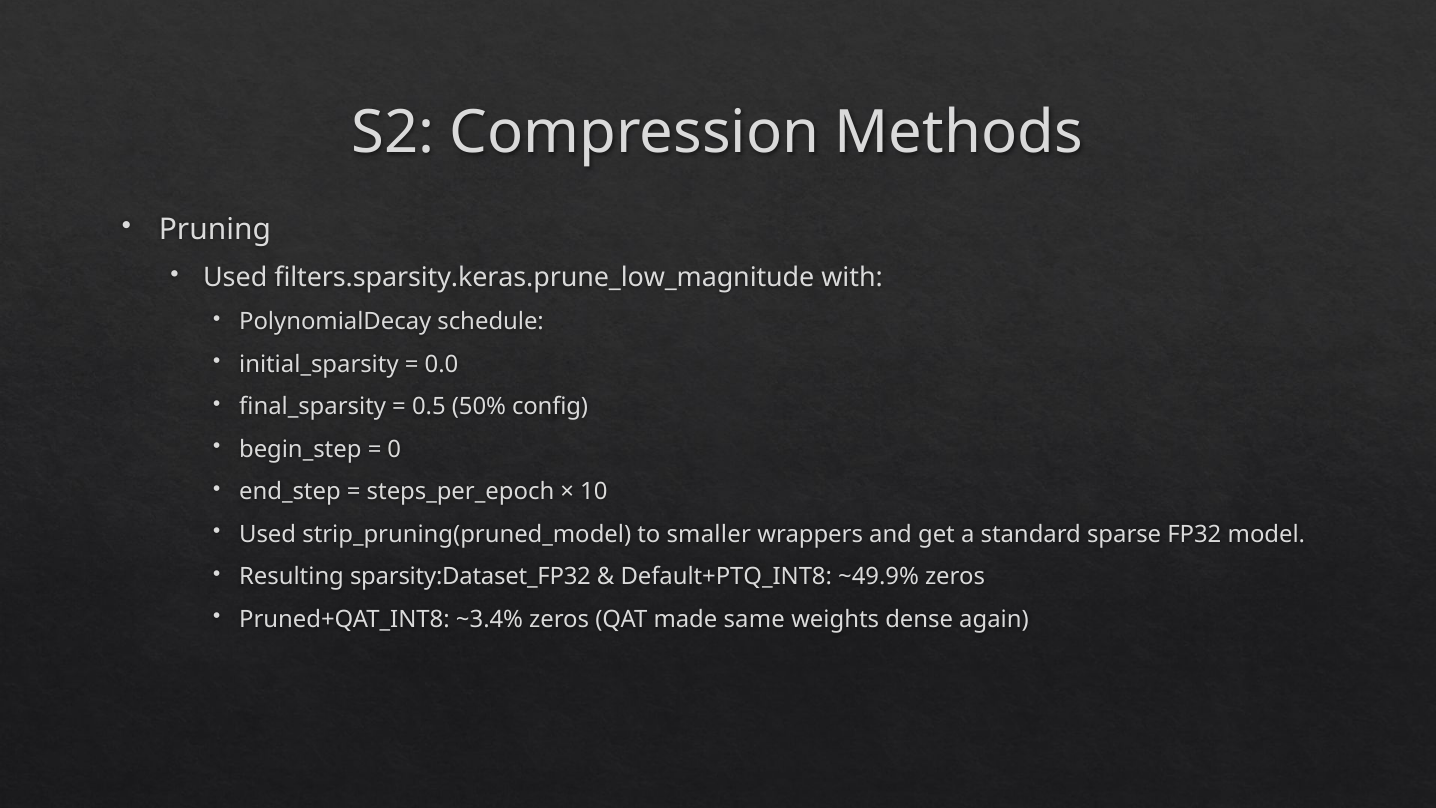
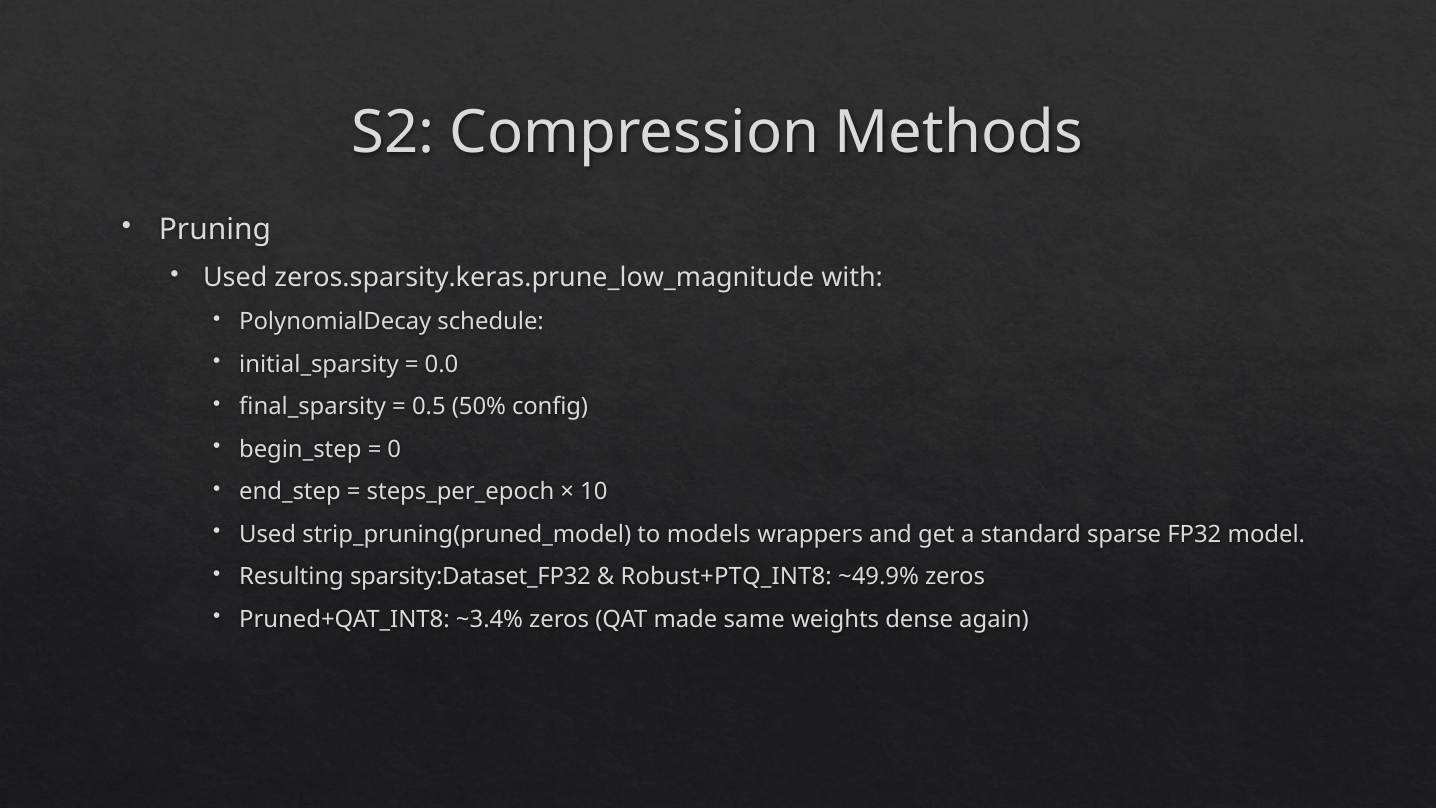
filters.sparsity.keras.prune_low_magnitude: filters.sparsity.keras.prune_low_magnitude -> zeros.sparsity.keras.prune_low_magnitude (544, 278)
smaller: smaller -> models (709, 534)
Default+PTQ_INT8: Default+PTQ_INT8 -> Robust+PTQ_INT8 (726, 577)
